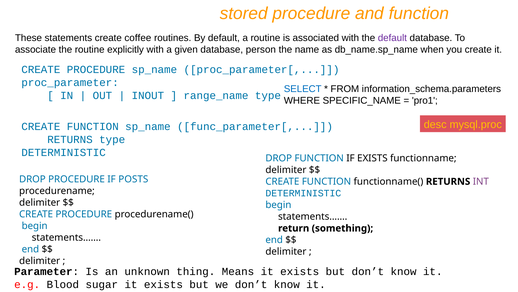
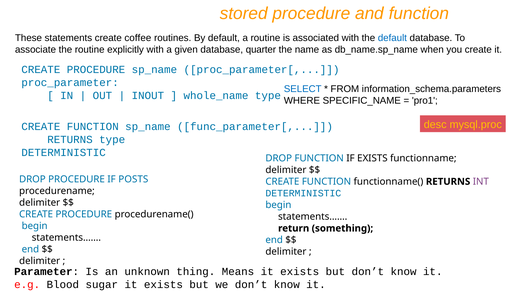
default colour: purple -> blue (392, 38)
person: person -> quarter (261, 49)
range_name: range_name -> whole_name (216, 95)
